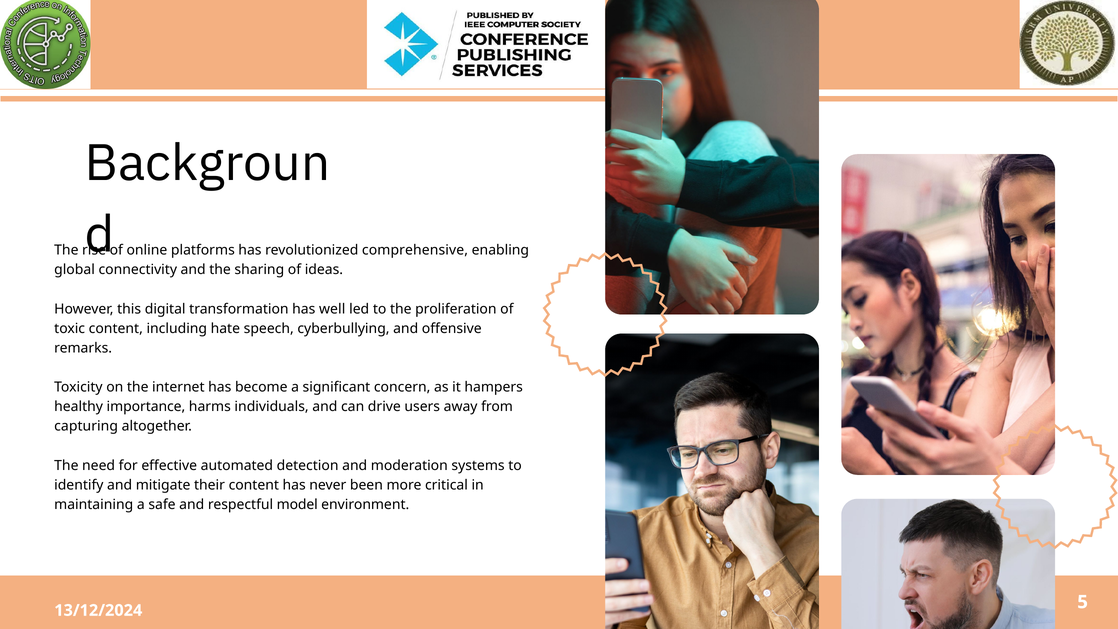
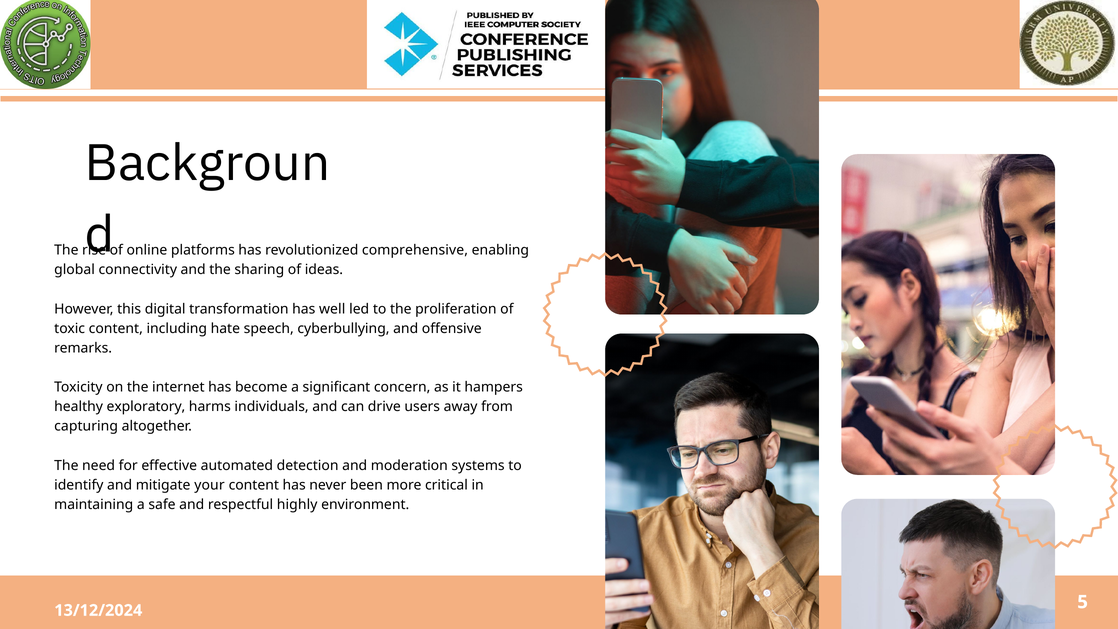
importance: importance -> exploratory (146, 407)
their: their -> your (209, 485)
model: model -> highly (297, 505)
